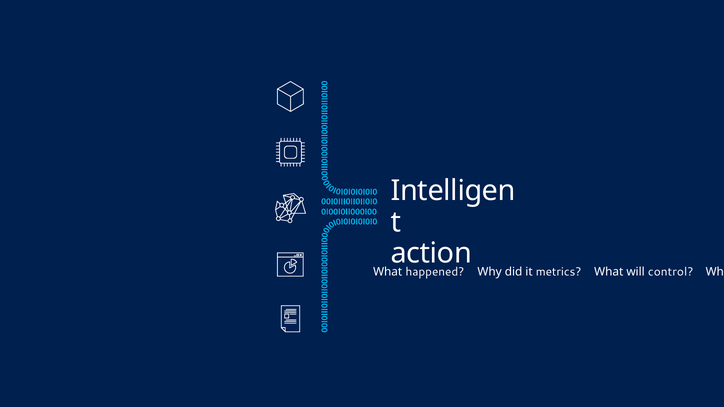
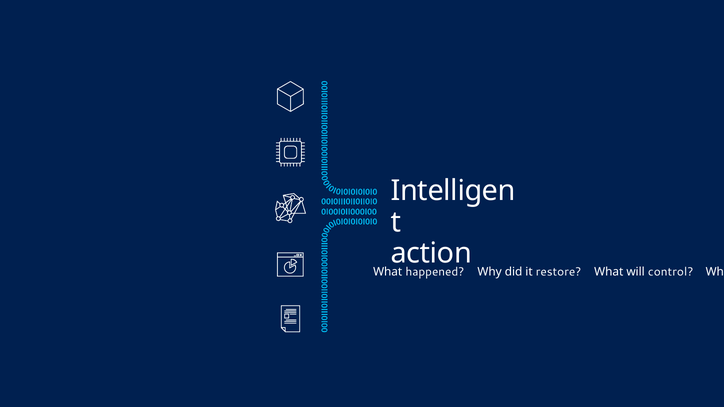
metrics: metrics -> restore (559, 272)
